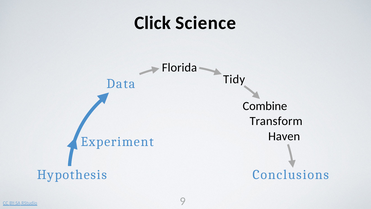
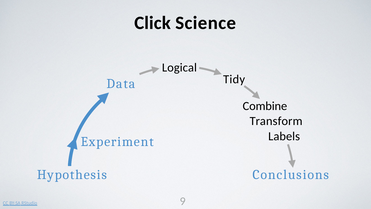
Florida: Florida -> Logical (179, 67)
Haven: Haven -> Labels (284, 136)
